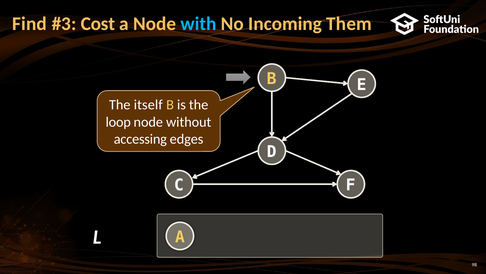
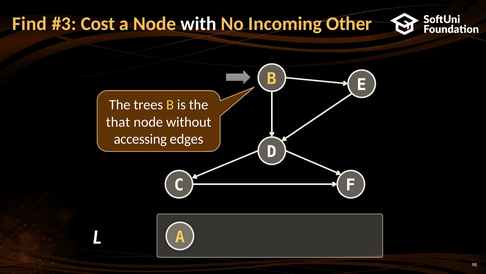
with colour: light blue -> white (198, 24)
Them: Them -> Other (349, 24)
itself: itself -> trees (148, 105)
loop: loop -> that (118, 122)
